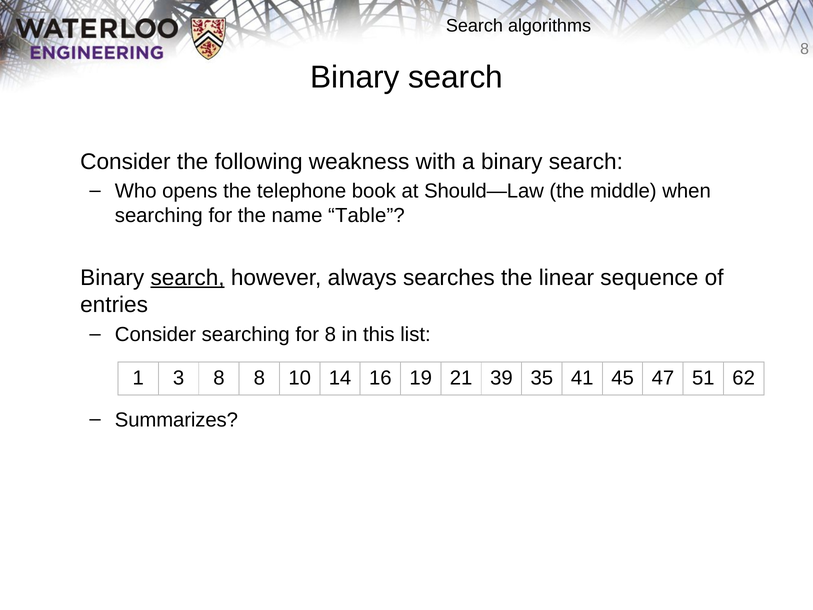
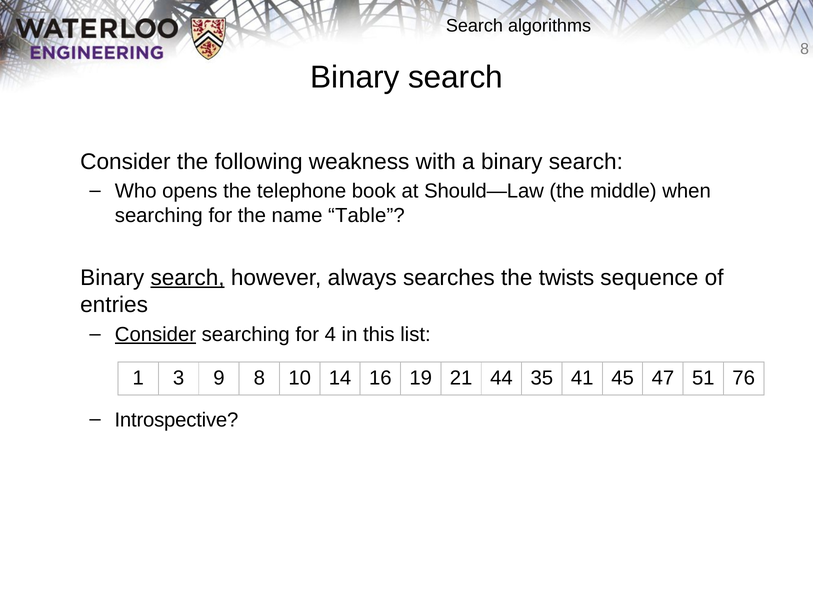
linear: linear -> twists (567, 278)
Consider underline: none -> present (155, 334)
for 8: 8 -> 4 (330, 334)
3 8: 8 -> 9 (219, 378)
39: 39 -> 44 (501, 378)
62: 62 -> 76 (744, 378)
Summarizes: Summarizes -> Introspective (176, 420)
